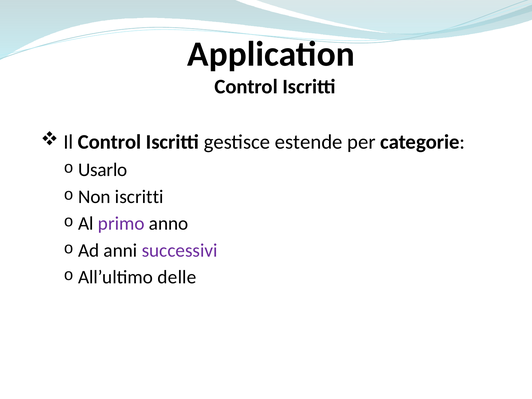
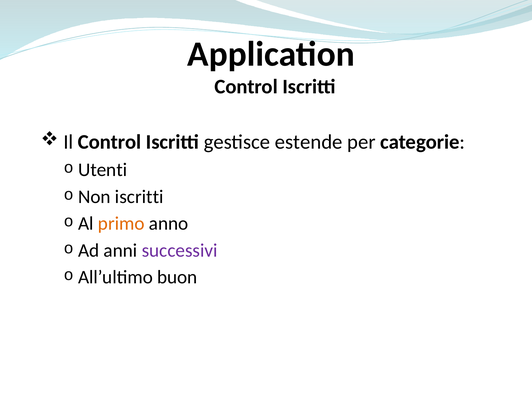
Usarlo: Usarlo -> Utenti (103, 170)
primo colour: purple -> orange (121, 224)
delle: delle -> buon (177, 277)
